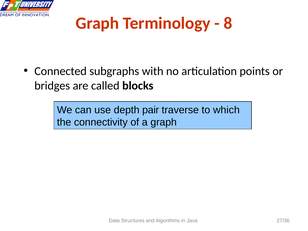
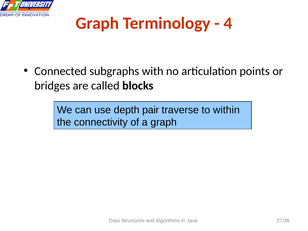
8: 8 -> 4 (228, 23)
which: which -> within (226, 110)
